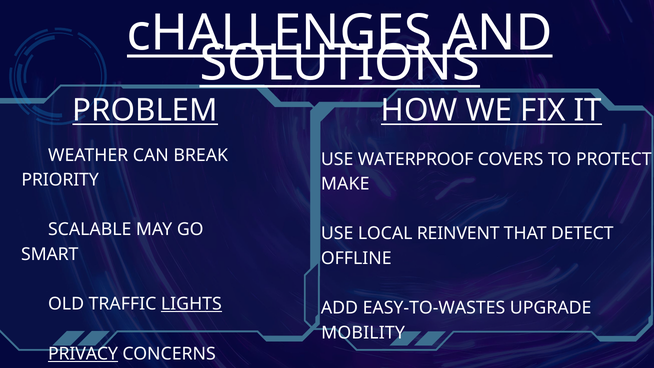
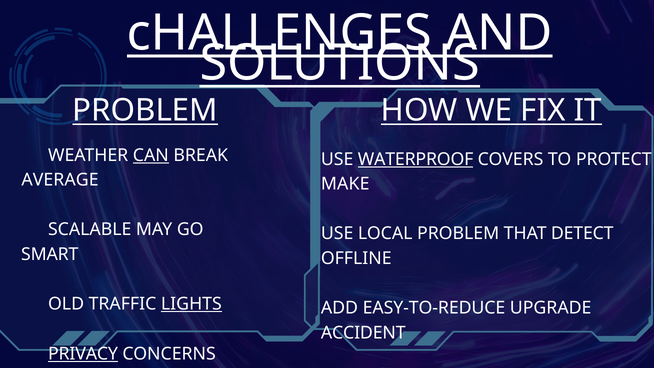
CAN underline: none -> present (151, 155)
WATERPROOF underline: none -> present (416, 159)
PRIORITY: PRIORITY -> AVERAGE (60, 180)
LOCAL REINVENT: REINVENT -> PROBLEM (458, 234)
EASY-TO-WASTES: EASY-TO-WASTES -> EASY-TO-REDUCE (434, 308)
MOBILITY: MOBILITY -> ACCIDENT (363, 333)
